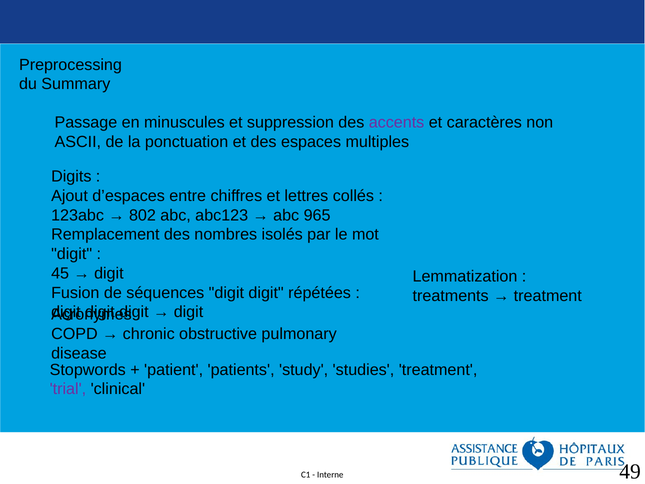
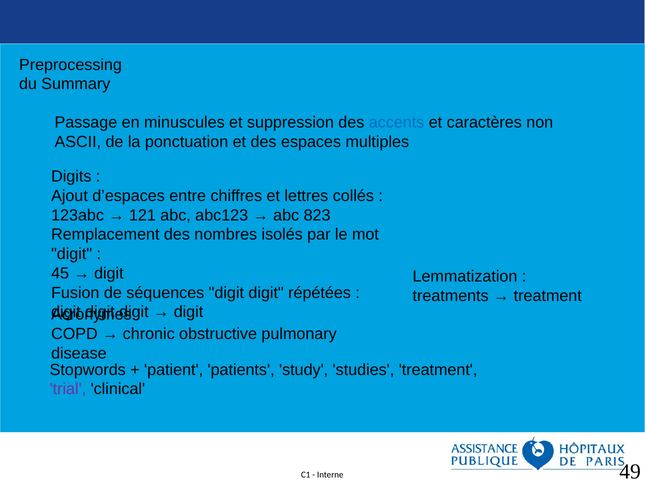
accents colour: purple -> blue (397, 122)
802: 802 -> 121 (142, 215)
965: 965 -> 823 (317, 215)
